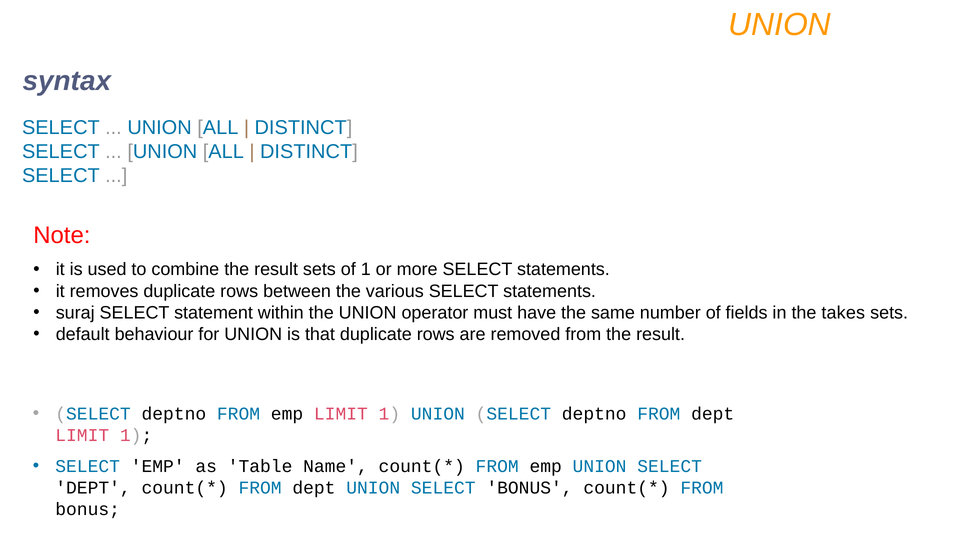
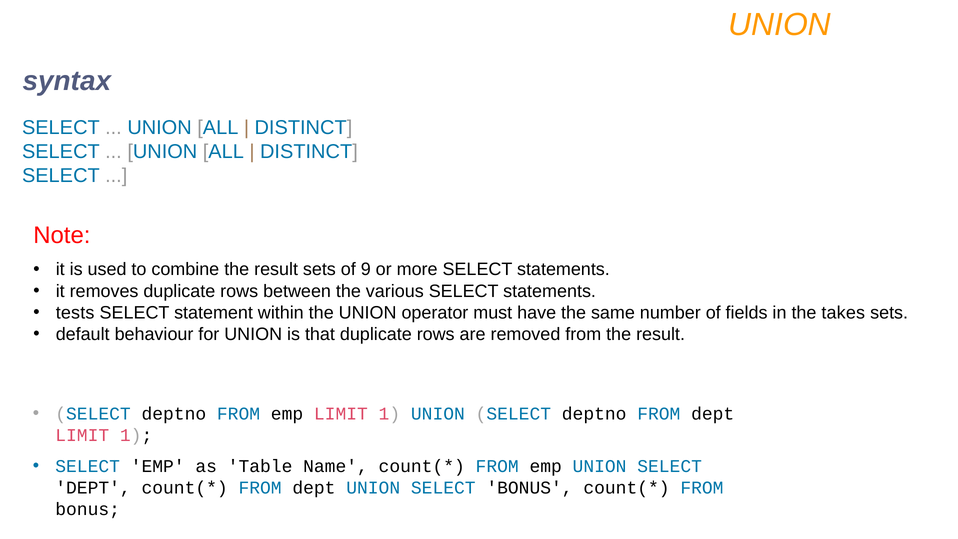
of 1: 1 -> 9 (366, 269)
suraj: suraj -> tests (75, 313)
